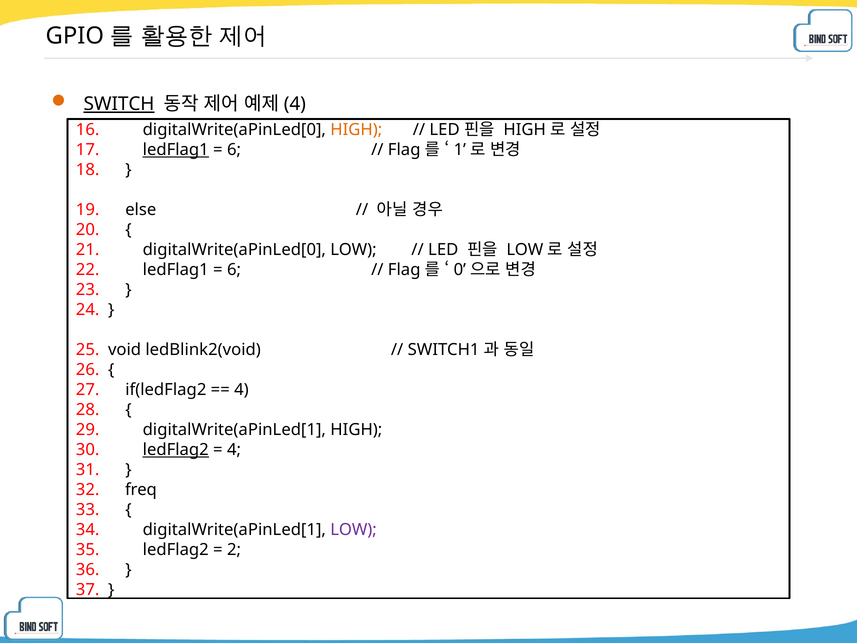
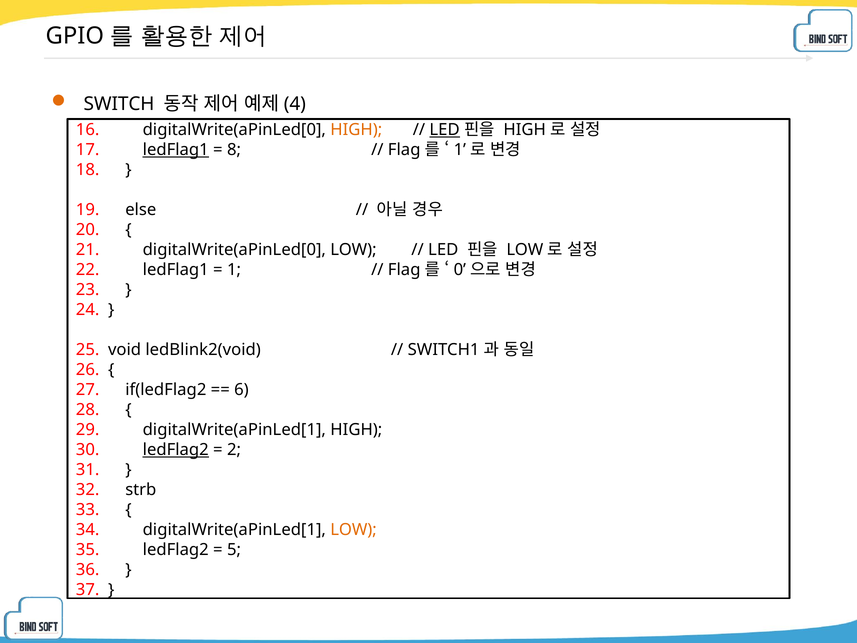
SWITCH underline: present -> none (119, 104)
LED underline: none -> present (445, 130)
6: 6 -> 8 (234, 150)
6: 6 -> 1 (234, 270)
4: 4 -> 6 (241, 390)
4: 4 -> 2 (234, 450)
freq: freq -> strb (141, 490)
LOW colour: purple -> orange (354, 530)
2: 2 -> 5 (234, 550)
